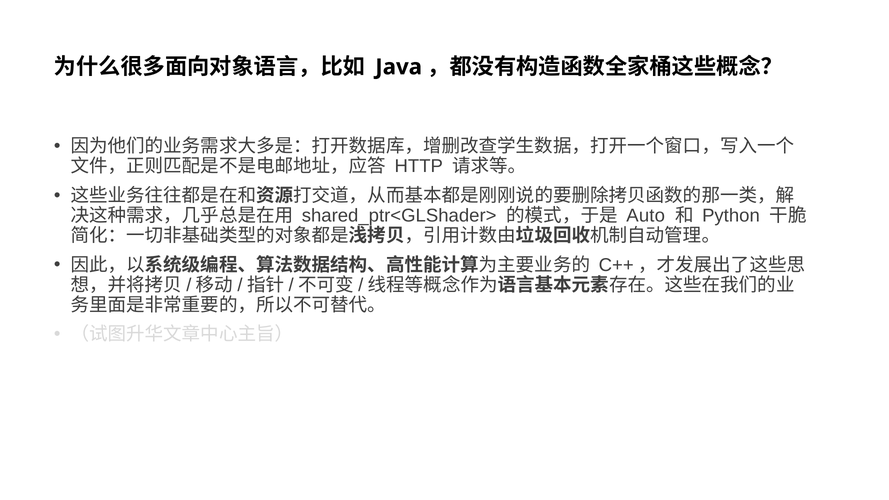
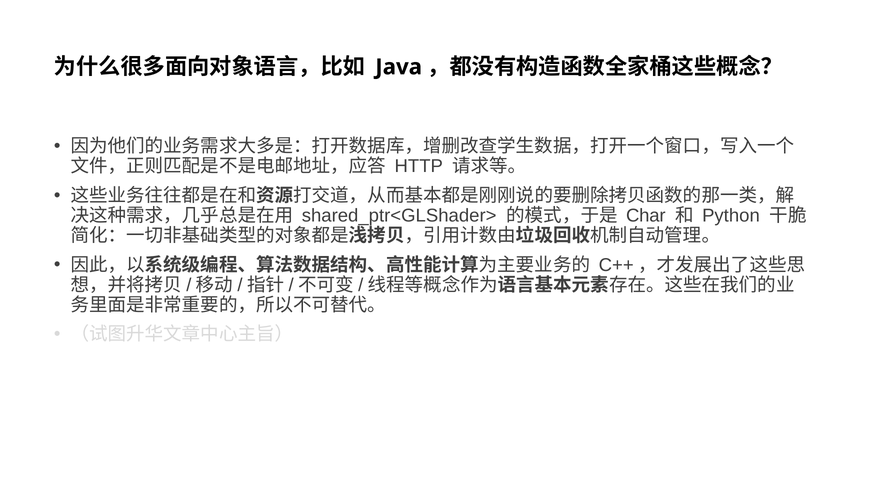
Auto: Auto -> Char (646, 216)
